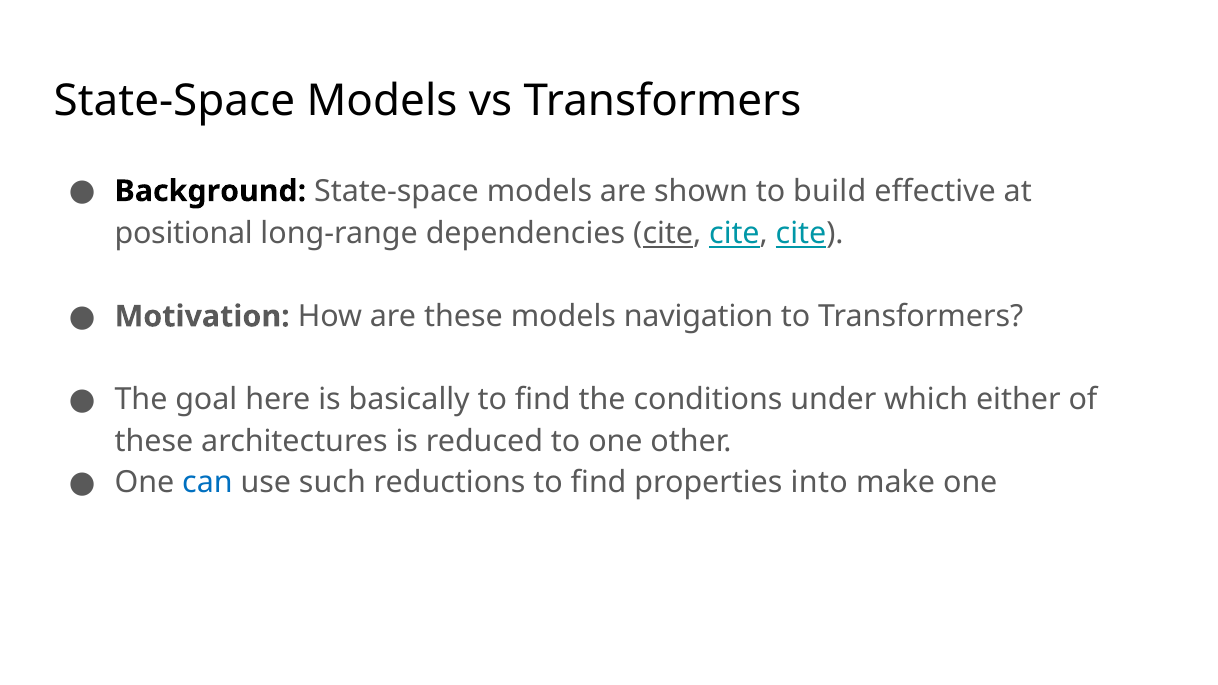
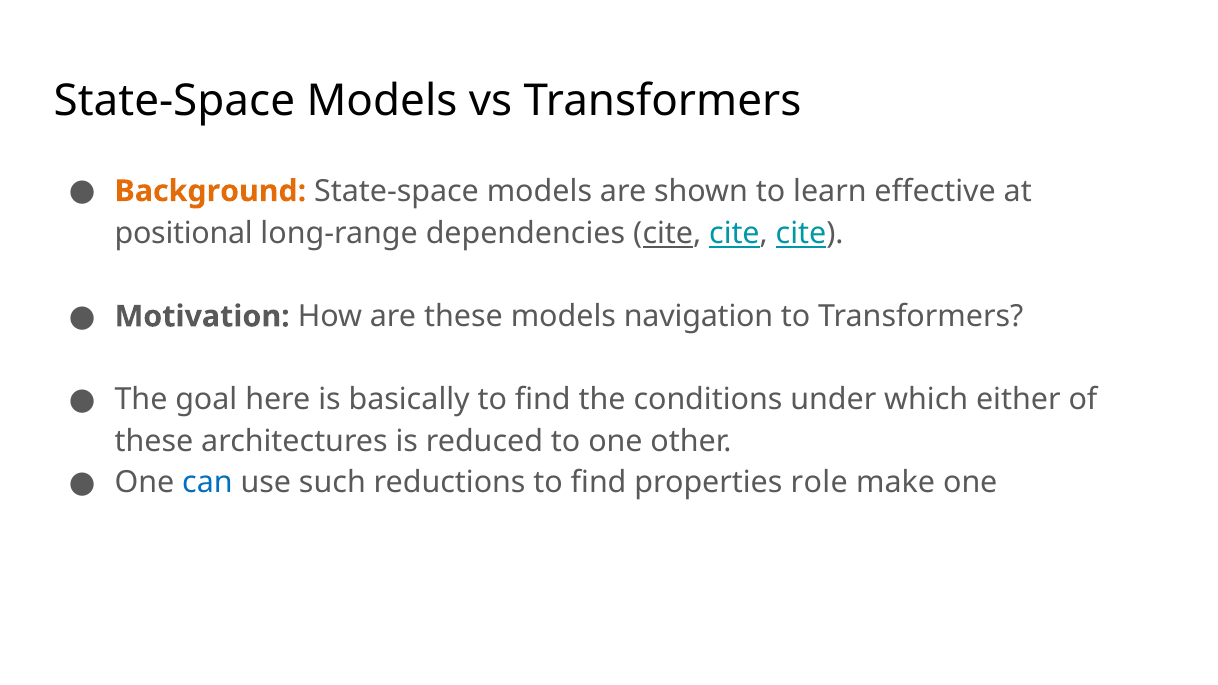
Background colour: black -> orange (210, 191)
build: build -> learn (830, 191)
into: into -> role (819, 483)
